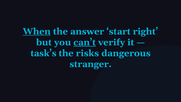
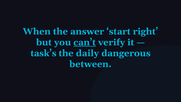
When underline: present -> none (37, 31)
risks: risks -> daily (87, 53)
stranger: stranger -> between (90, 64)
